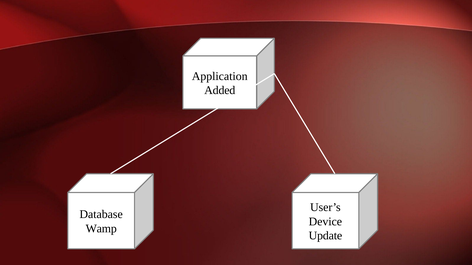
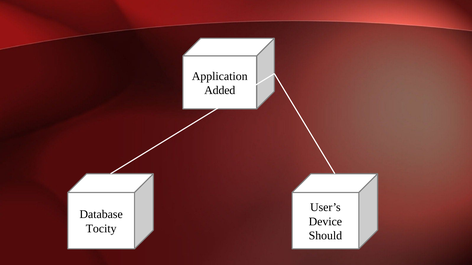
Wamp: Wamp -> Tocity (101, 229)
Update: Update -> Should (325, 236)
